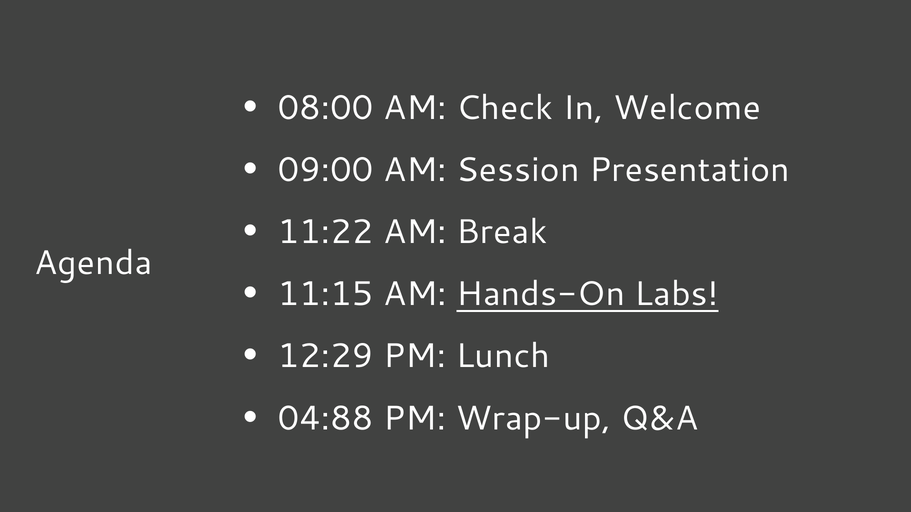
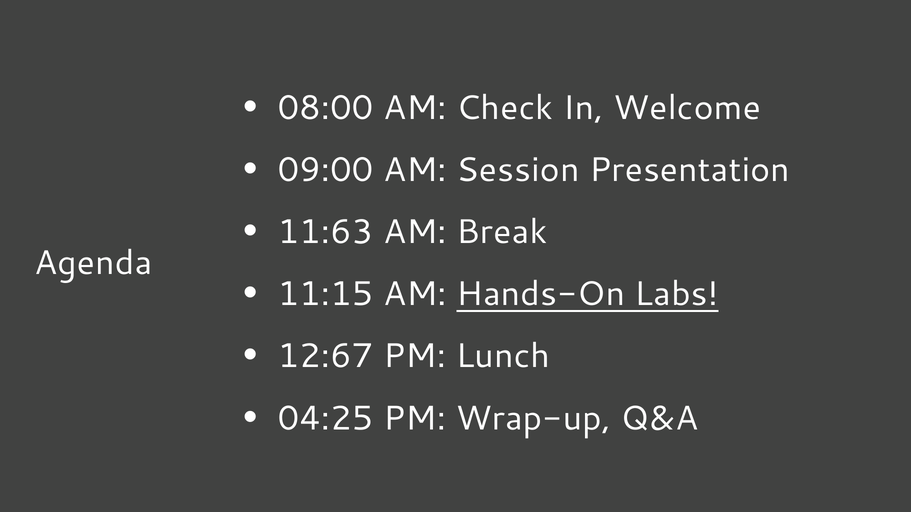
11:22: 11:22 -> 11:63 (326, 232)
12:29: 12:29 -> 12:67 (326, 356)
04:88: 04:88 -> 04:25 (326, 419)
